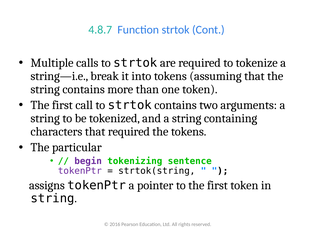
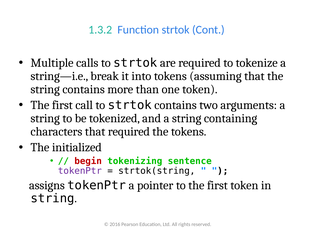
4.8.7: 4.8.7 -> 1.3.2 (100, 30)
particular: particular -> initialized (77, 147)
begin colour: purple -> red (88, 161)
